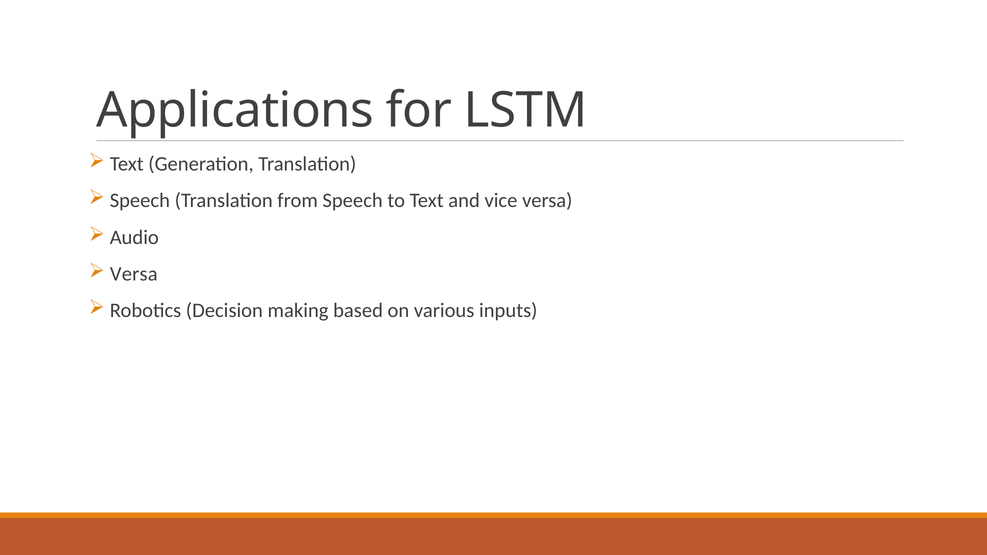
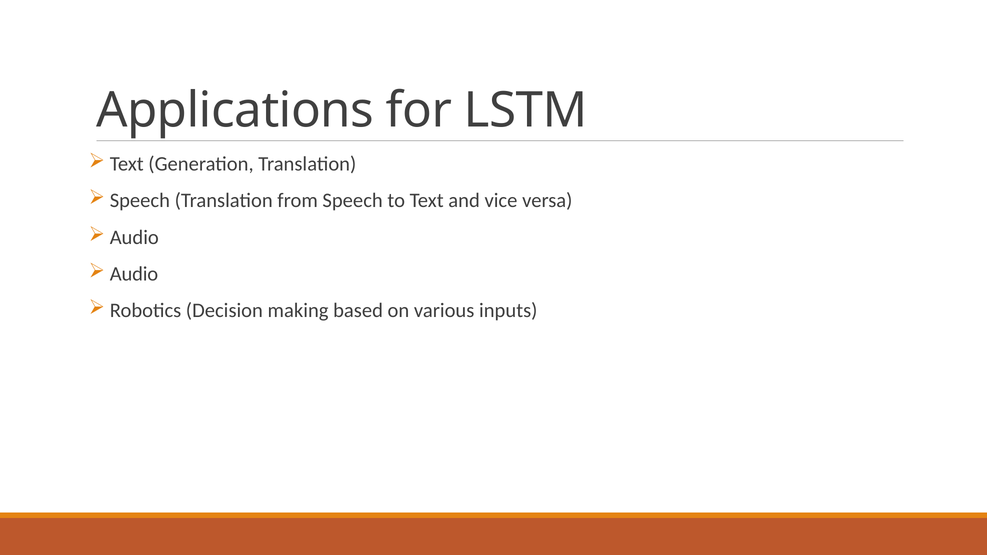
Versa: Versa -> Audio (134, 274)
